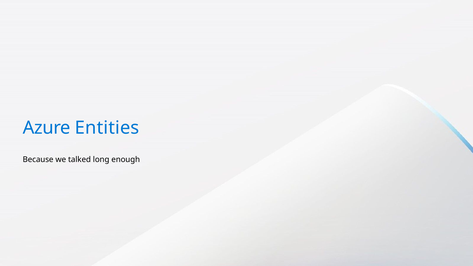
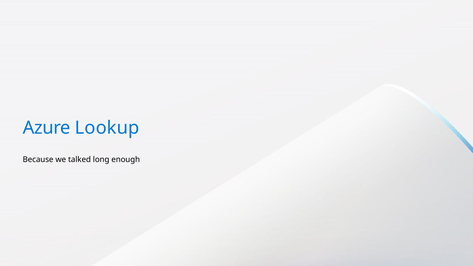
Entities: Entities -> Lookup (107, 128)
